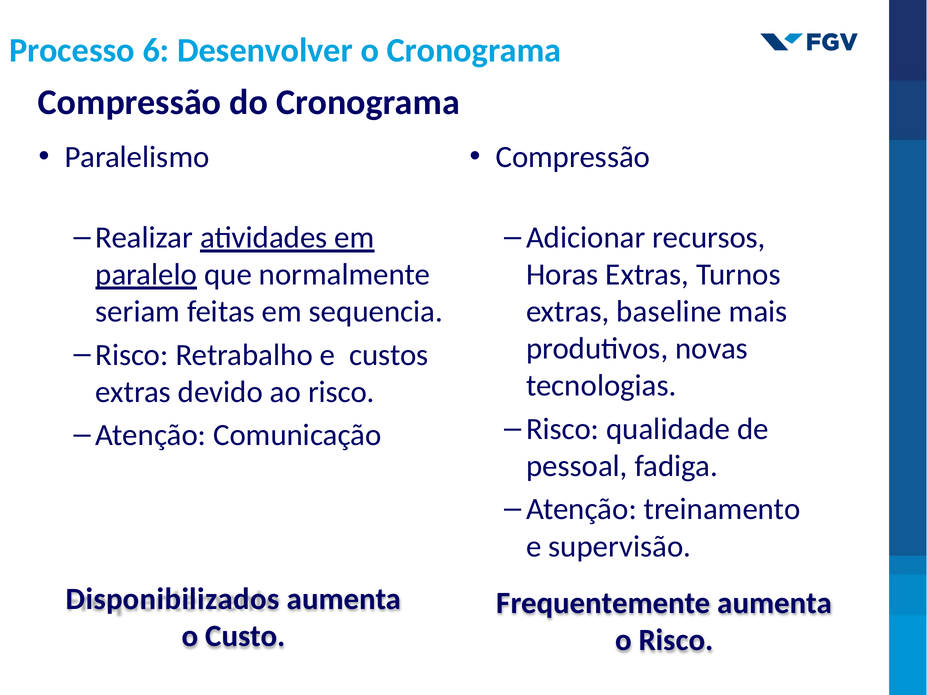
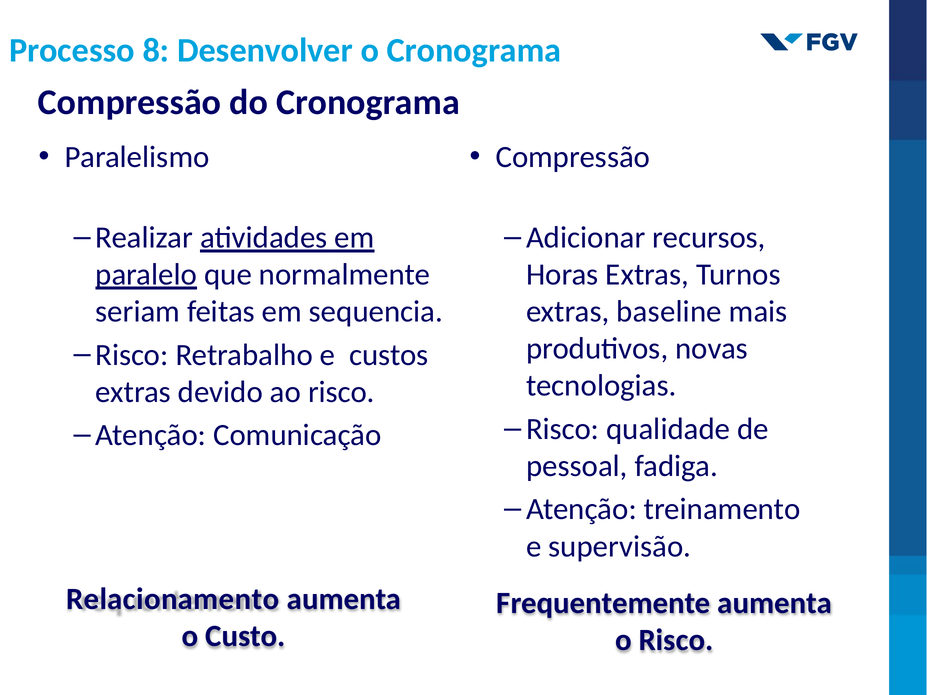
6: 6 -> 8 (156, 50)
Disponibilizados: Disponibilizados -> Relacionamento (173, 599)
